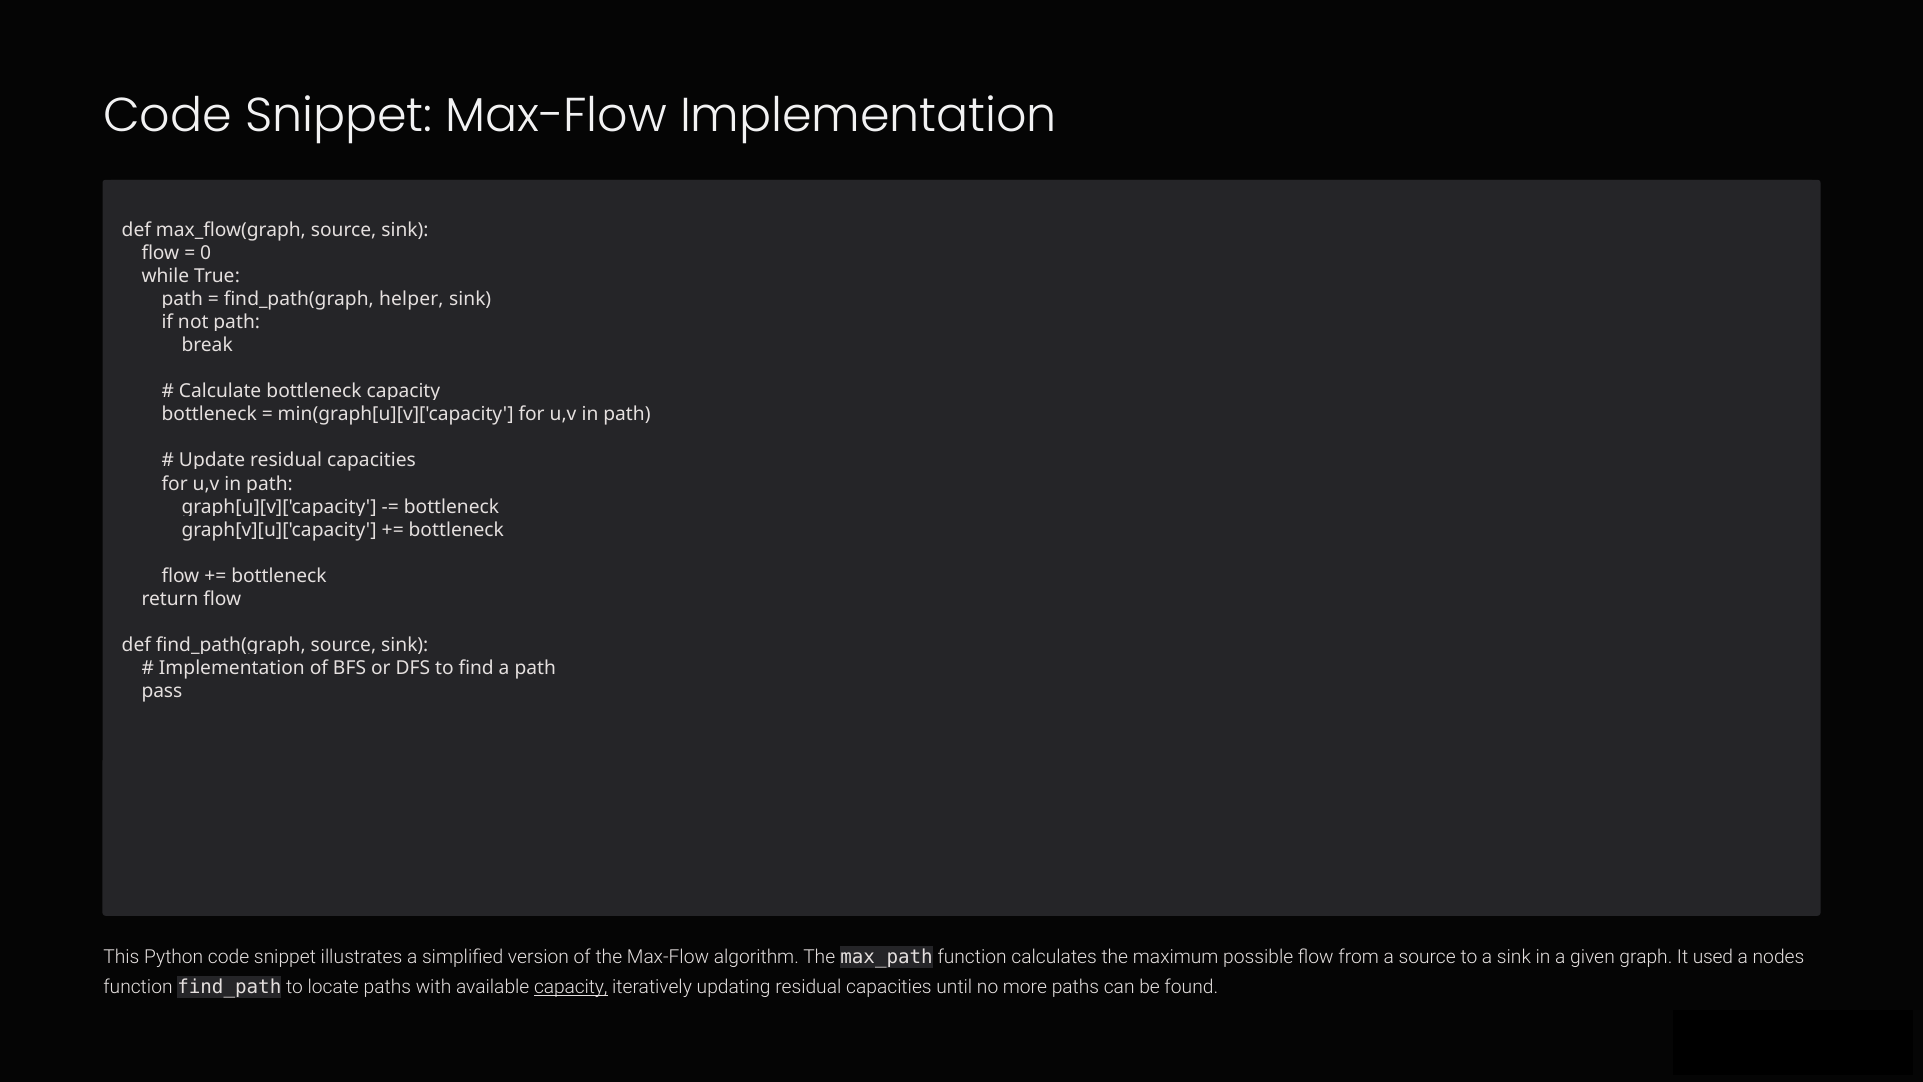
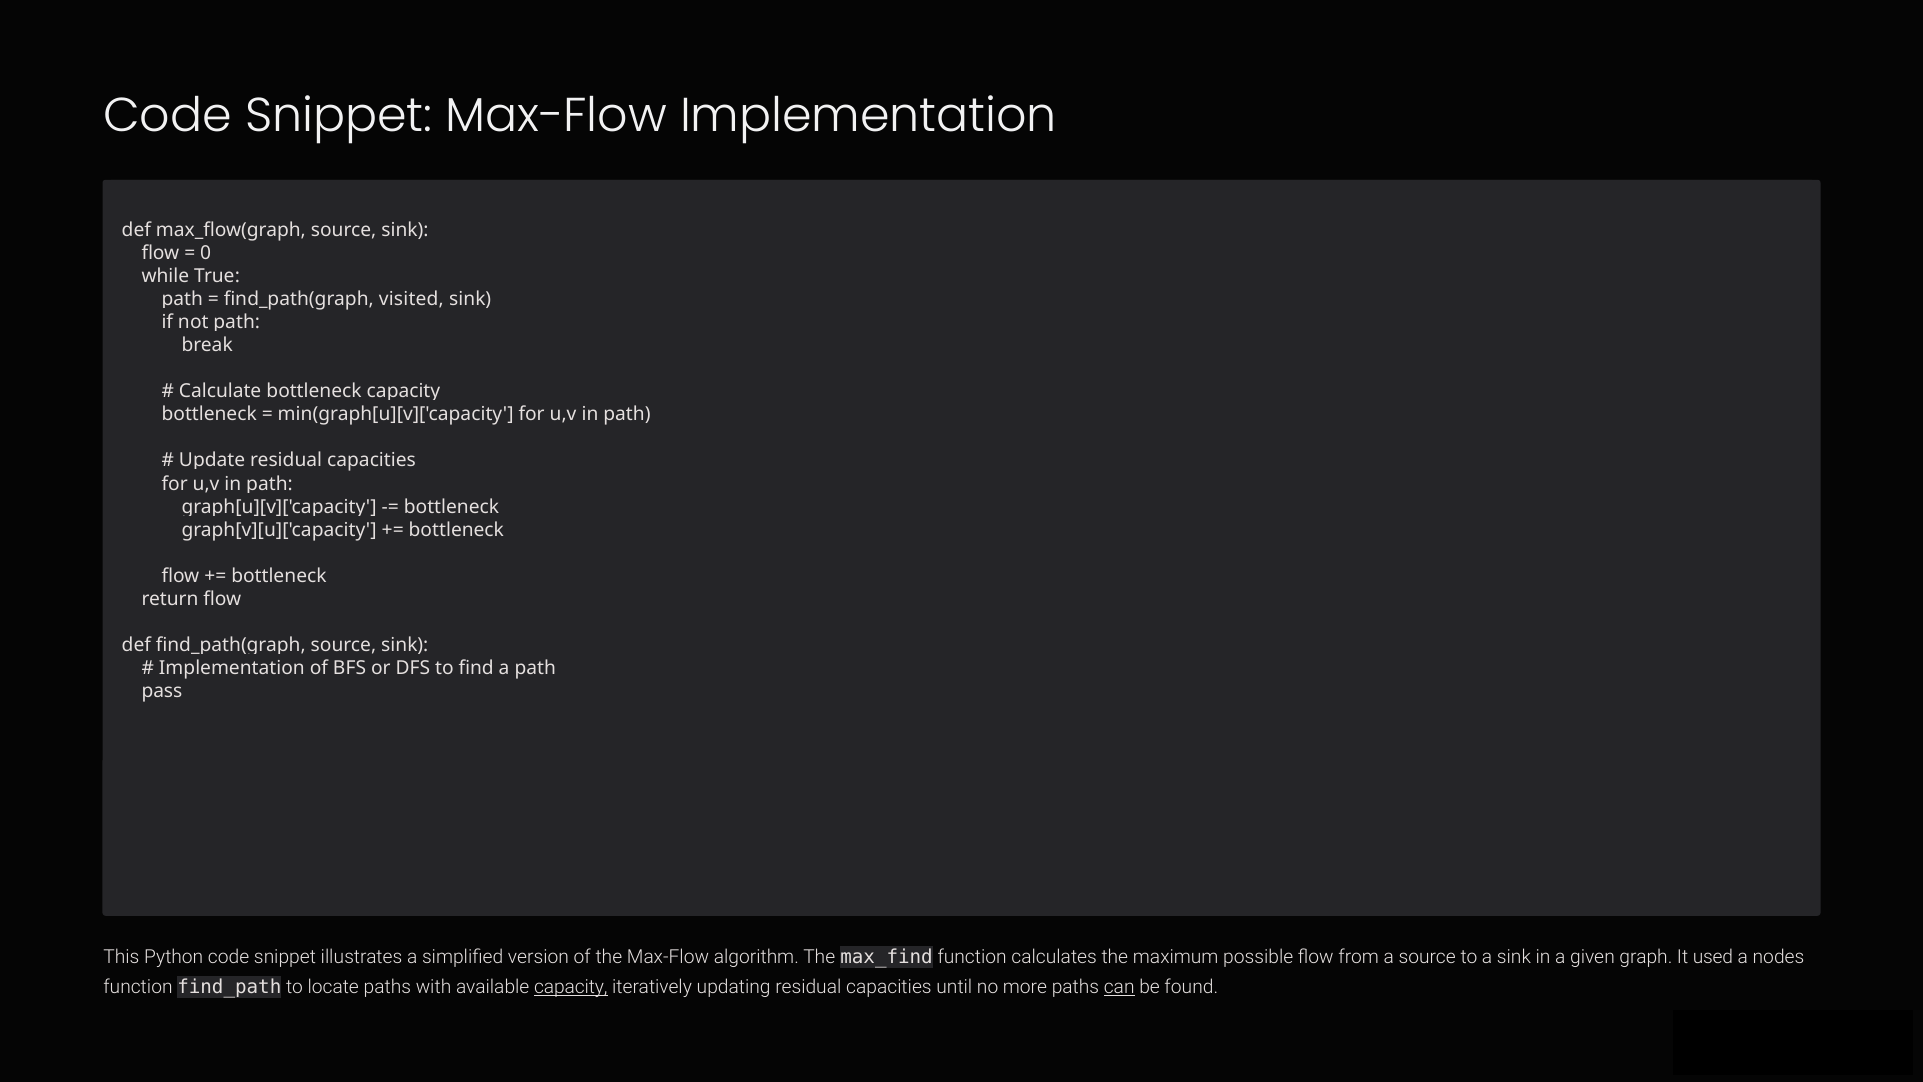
helper: helper -> visited (411, 299)
max_path: max_path -> max_find (887, 957)
can underline: none -> present (1119, 987)
